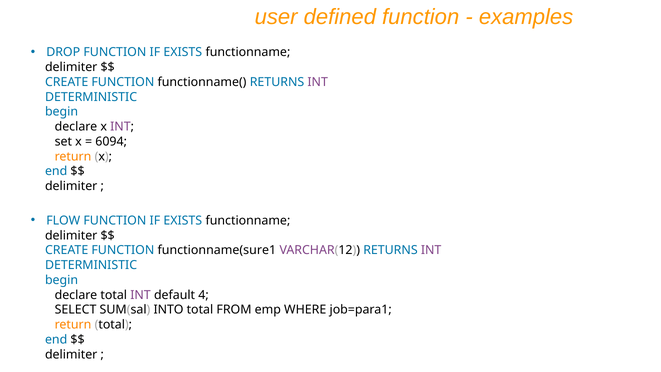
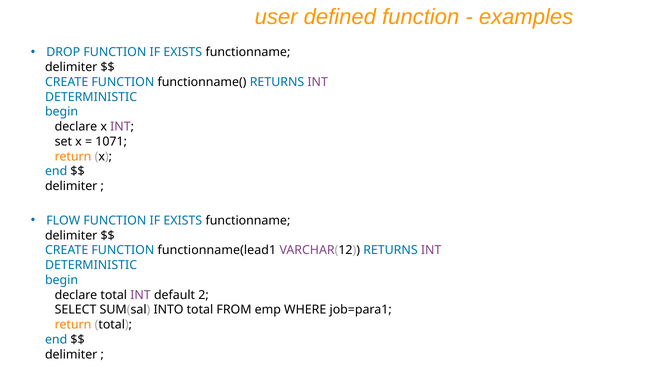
6094: 6094 -> 1071 (111, 142)
functionname(sure1: functionname(sure1 -> functionname(lead1 (217, 250)
4: 4 -> 2 (204, 295)
